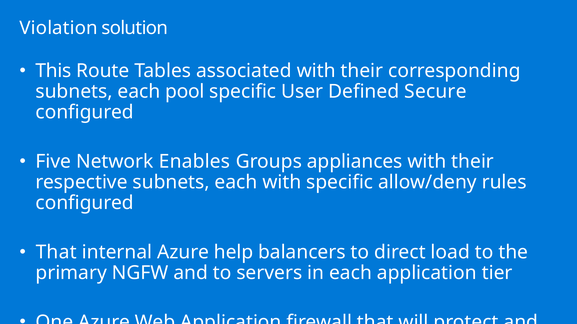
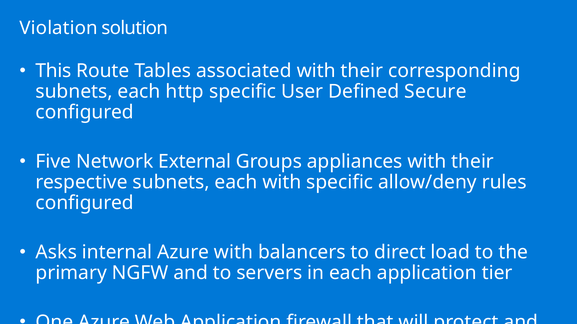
pool: pool -> http (185, 92)
Enables: Enables -> External (195, 162)
That: That -> Asks (56, 253)
Azure help: help -> with (233, 253)
